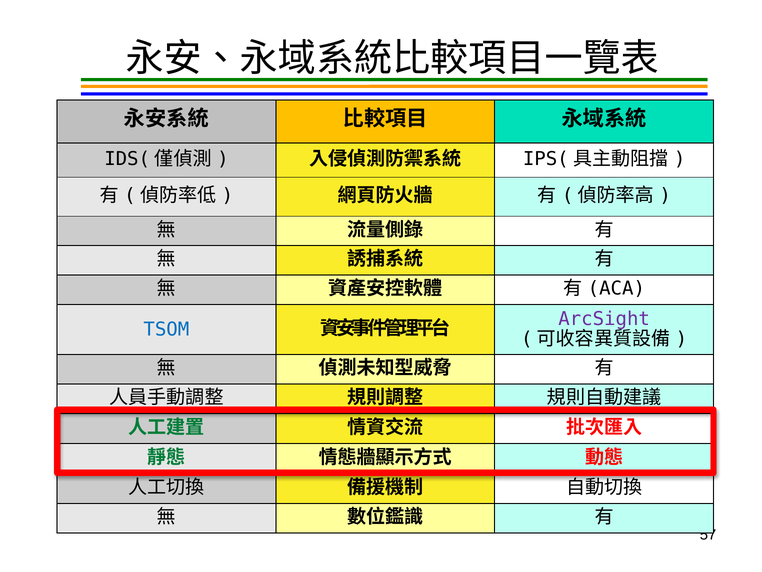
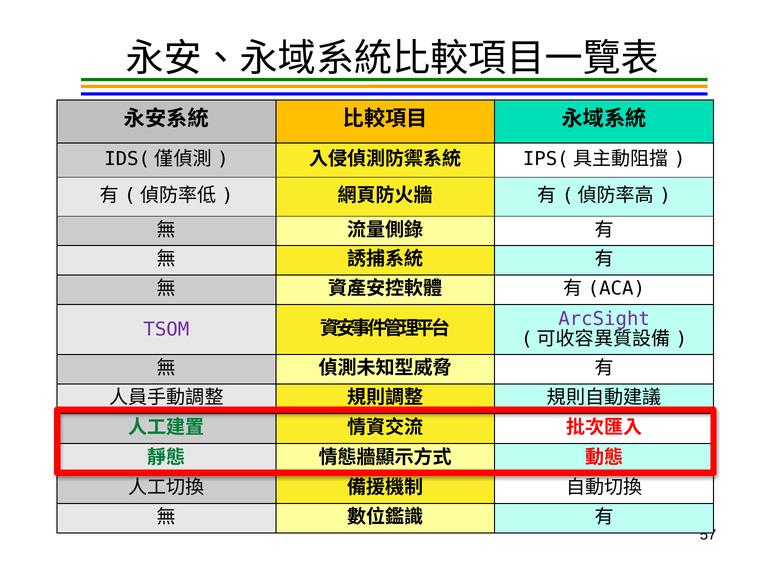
TSOM colour: blue -> purple (166, 329)
